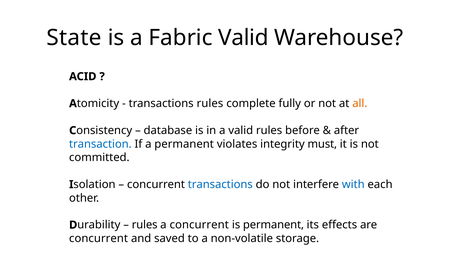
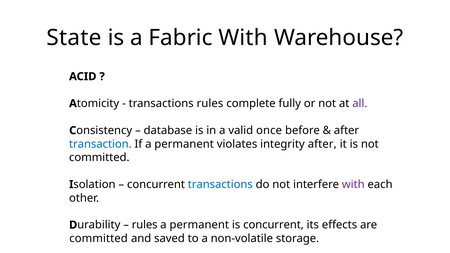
Fabric Valid: Valid -> With (243, 38)
all colour: orange -> purple (360, 104)
valid rules: rules -> once (269, 131)
integrity must: must -> after (322, 144)
with colour: blue -> purple (353, 185)
concurrent: concurrent -> permanent (199, 225)
is permanent: permanent -> concurrent (273, 225)
concurrent: concurrent -> committed (99, 239)
